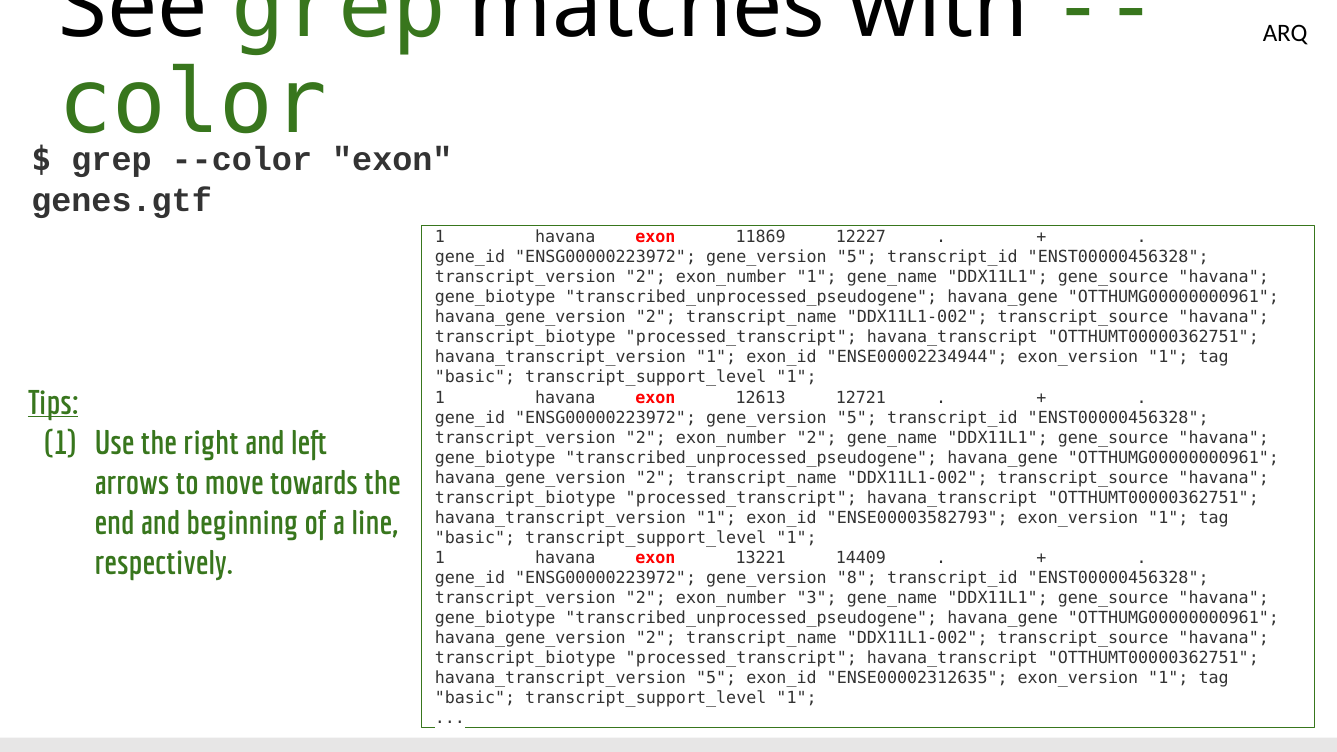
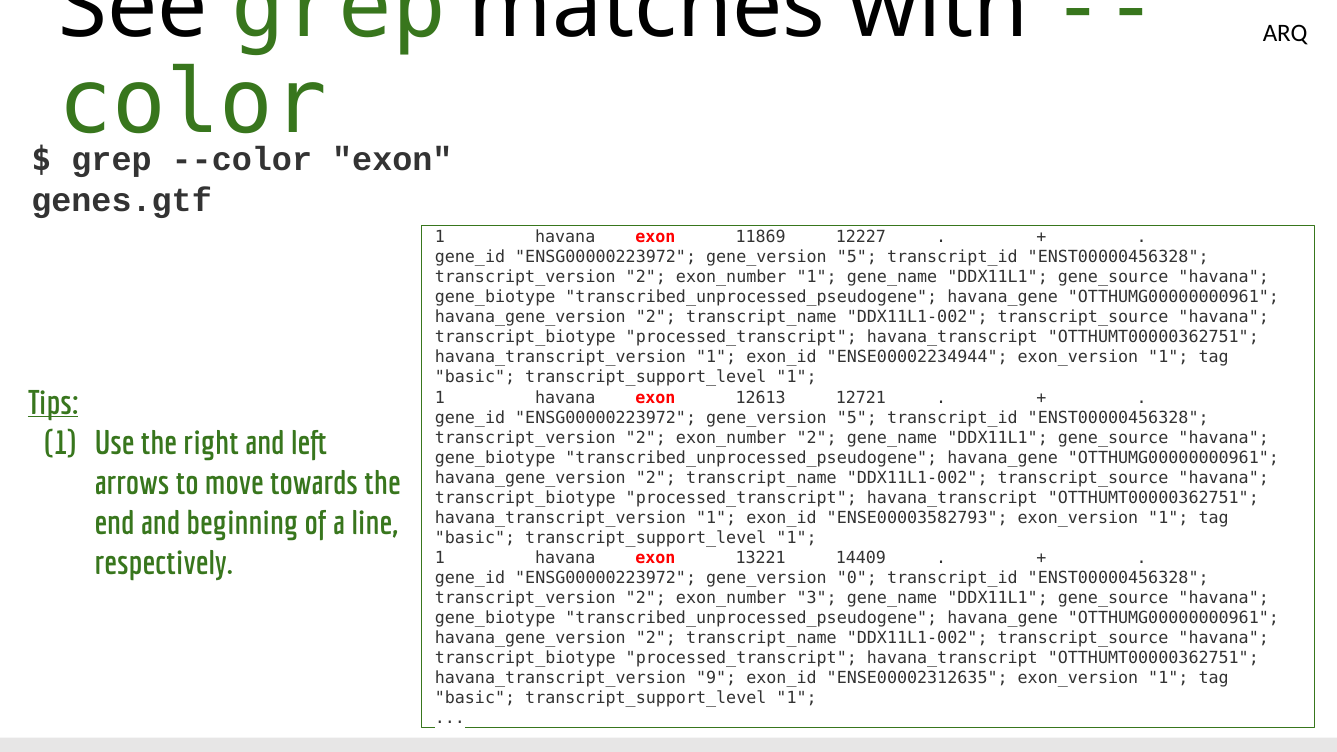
8: 8 -> 0 (857, 578)
havana_transcript_version 5: 5 -> 9 (716, 678)
